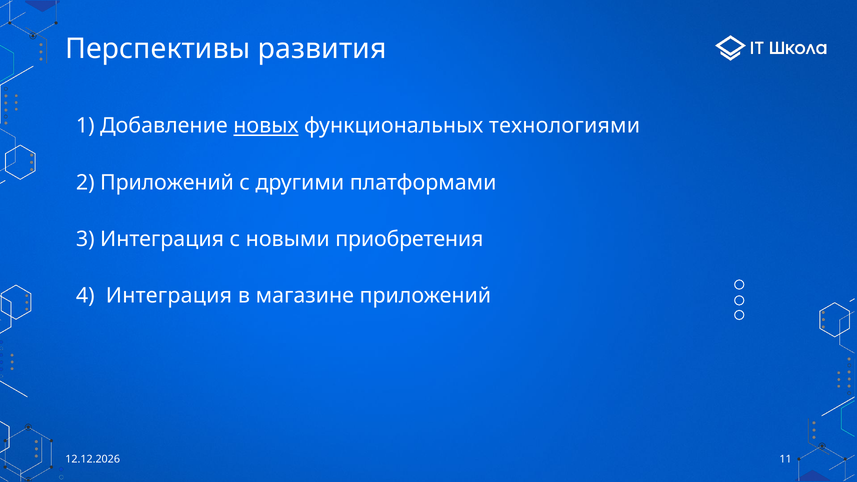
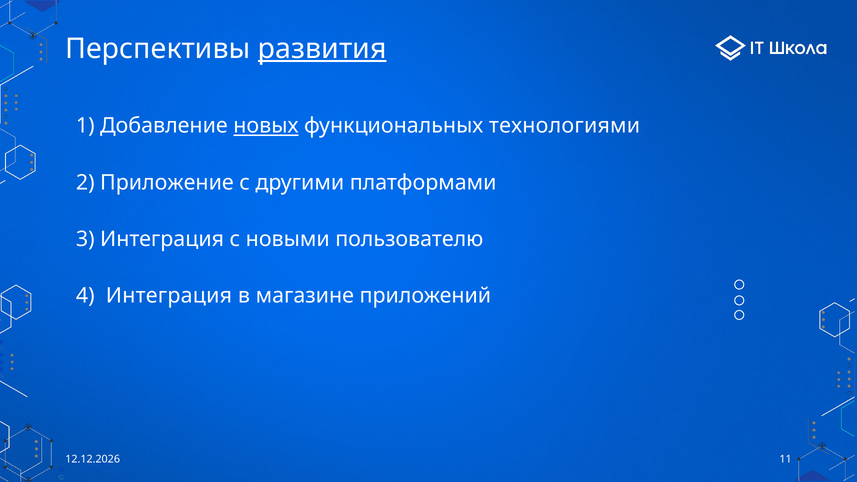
развития underline: none -> present (322, 49)
Приложений: Приложений -> Приложение (167, 182)
приобретения: приобретения -> пользователю (409, 239)
